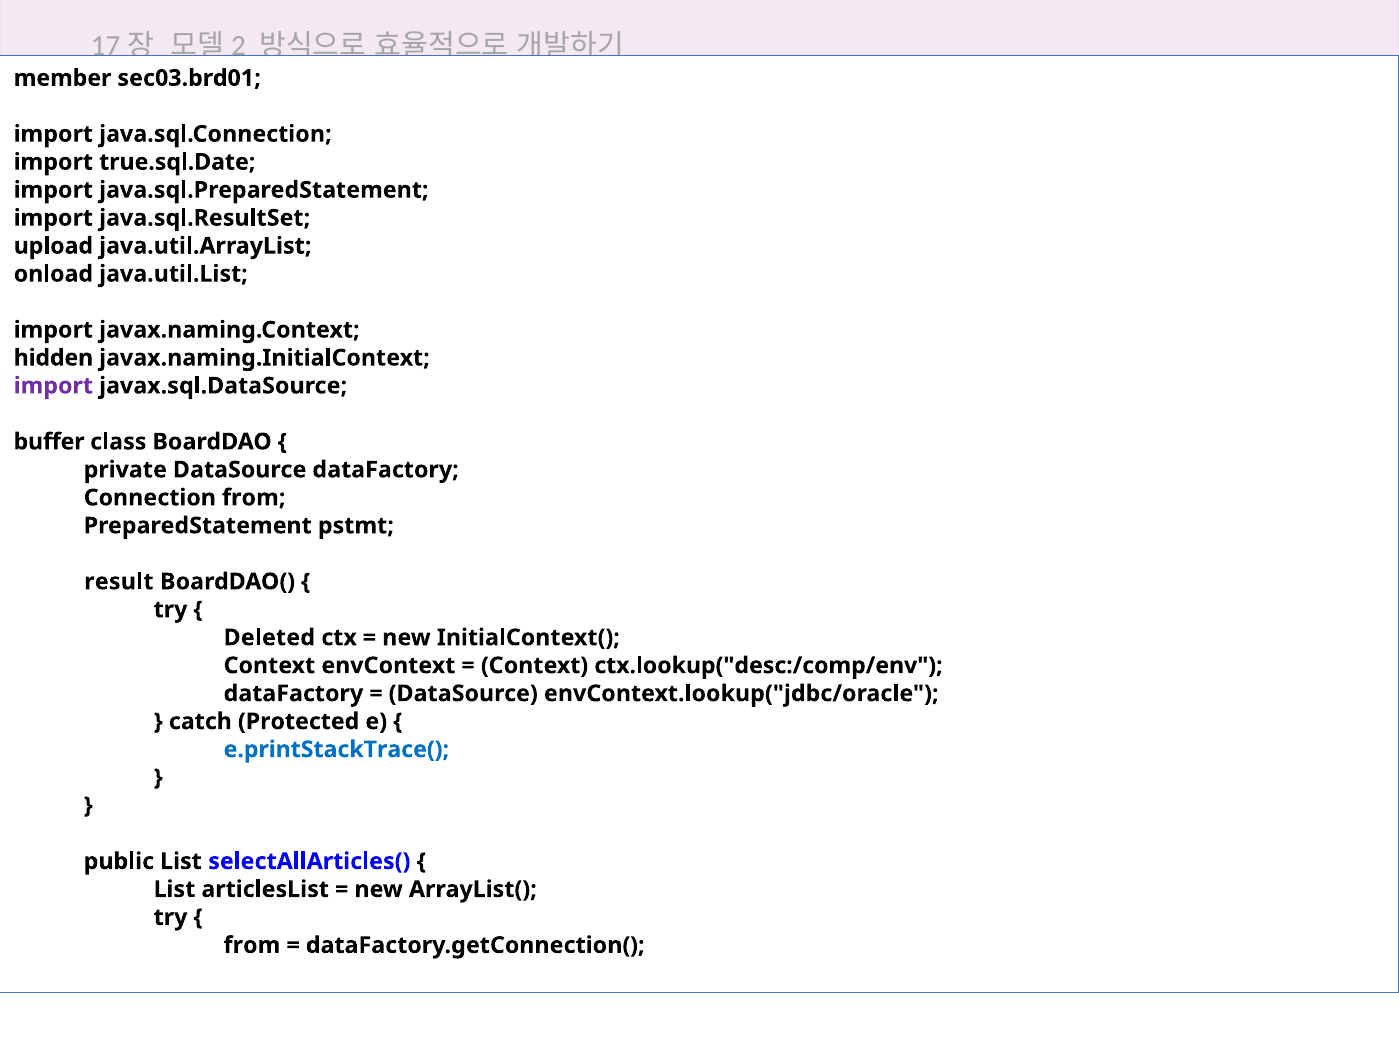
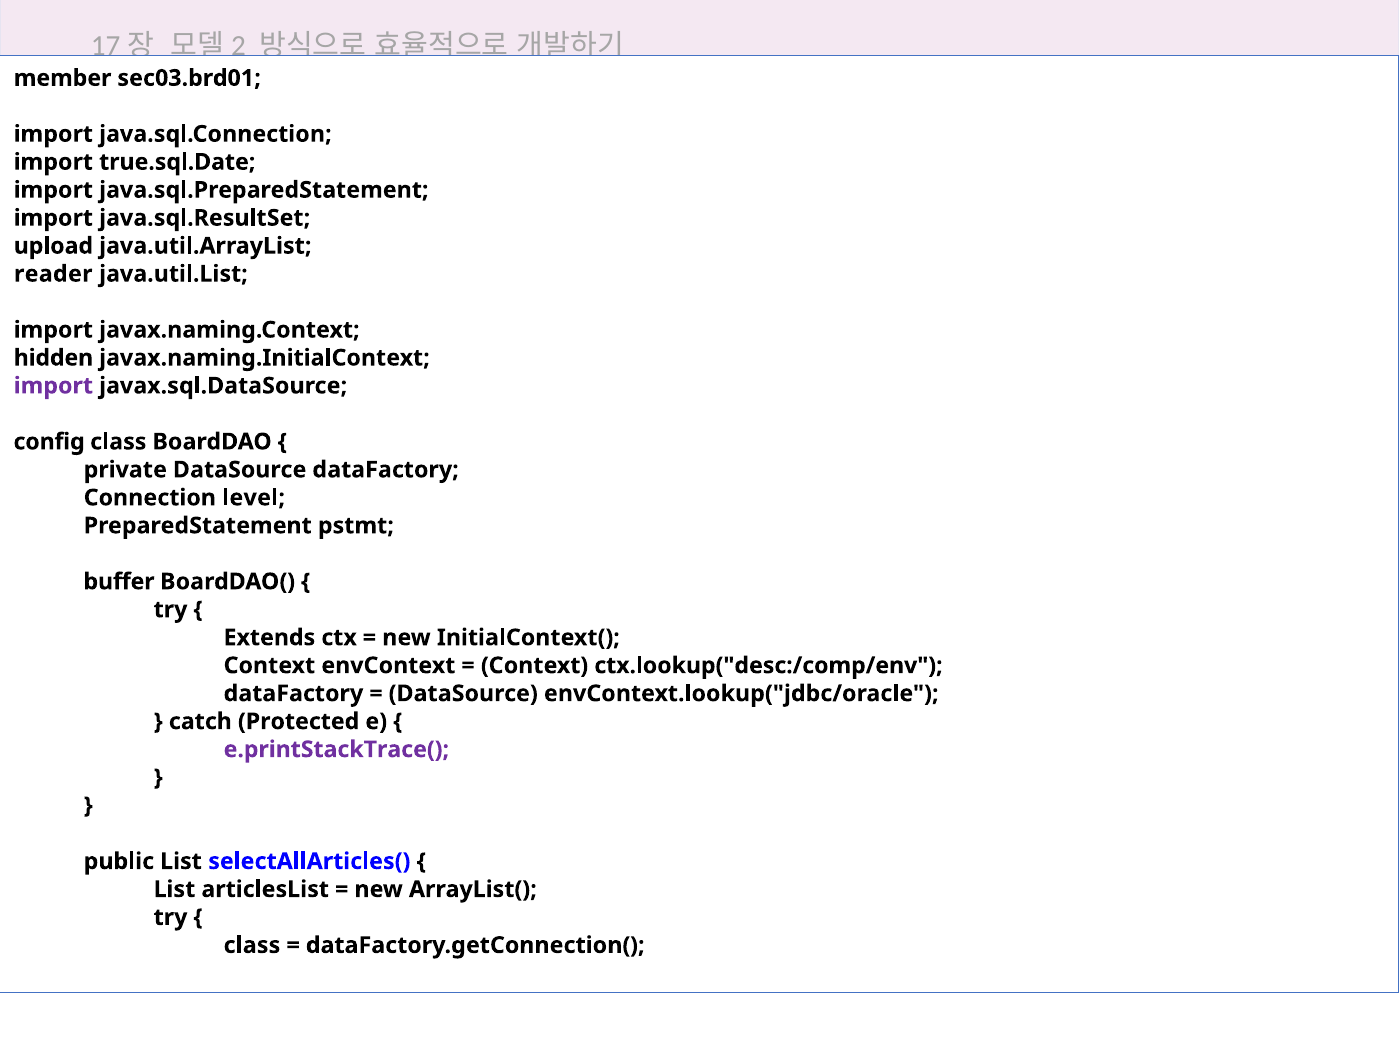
onload: onload -> reader (53, 274)
buffer: buffer -> config (49, 442)
Connection from: from -> level (254, 498)
result: result -> buffer (119, 582)
Deleted: Deleted -> Extends (269, 638)
e.printStackTrace( colour: blue -> purple (336, 750)
from: from -> class (252, 946)
